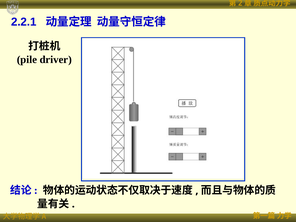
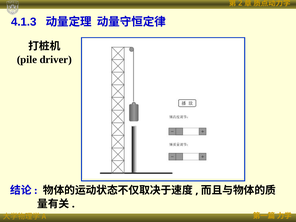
2.2.1: 2.2.1 -> 4.1.3 (24, 22)
